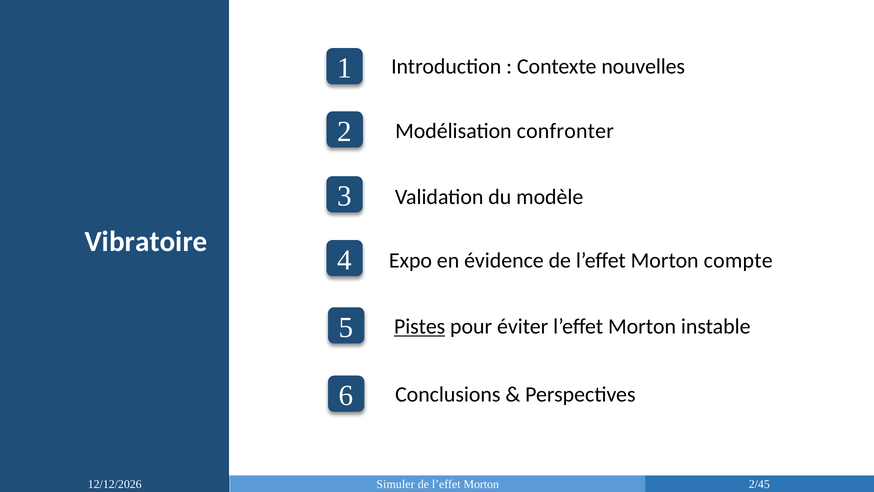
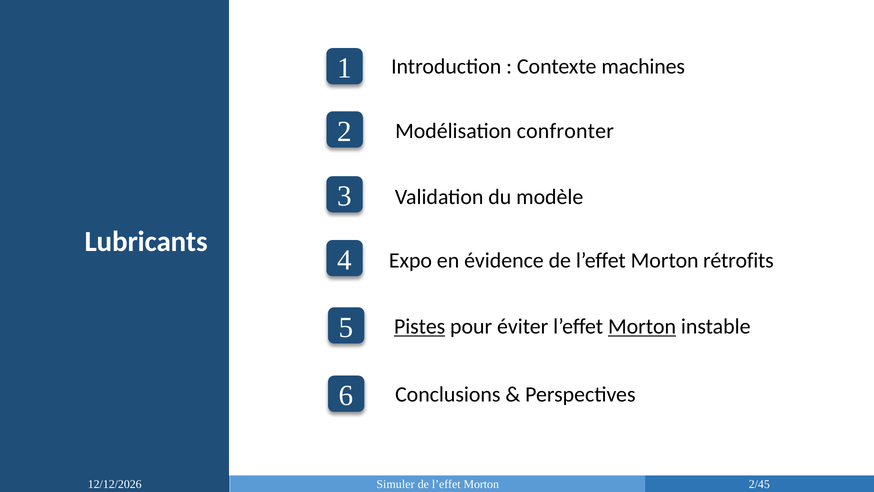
nouvelles: nouvelles -> machines (643, 66)
Vibratoire: Vibratoire -> Lubricants (146, 241)
compte: compte -> rétrofits (738, 260)
Morton underline: none -> present (642, 326)
